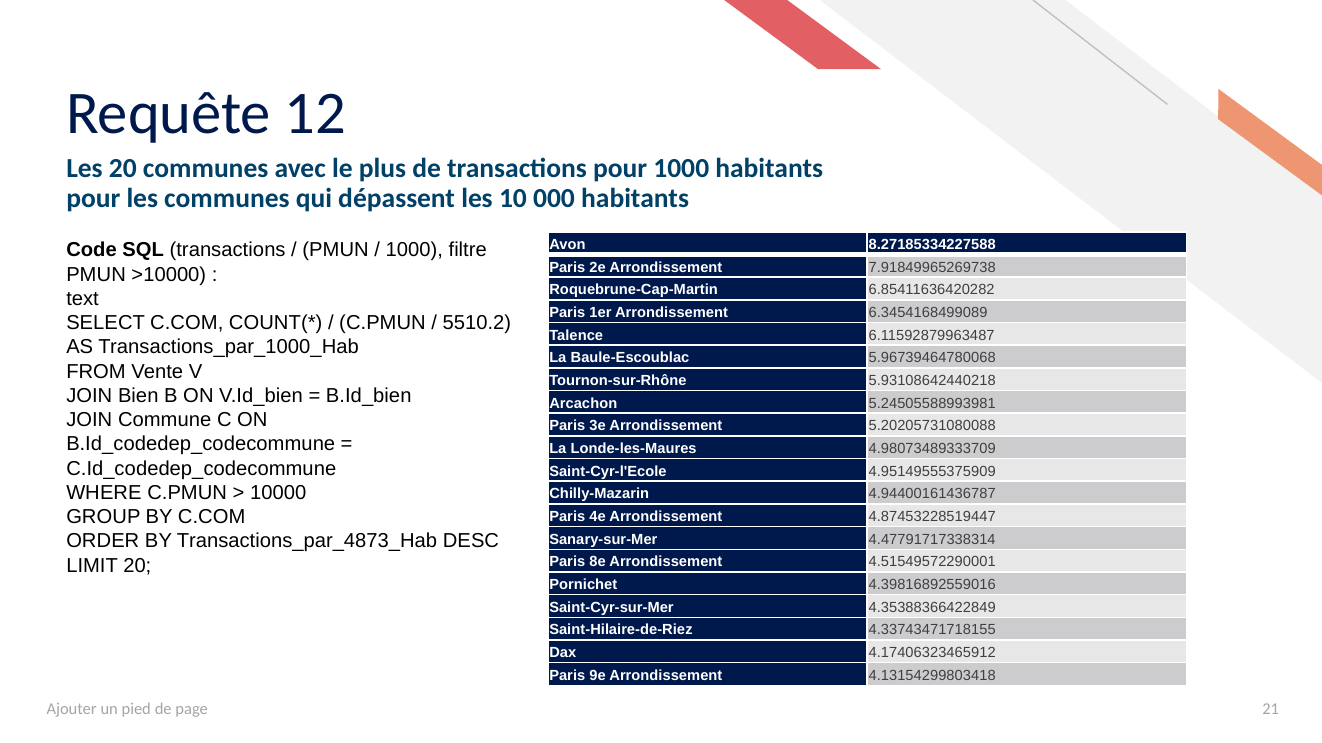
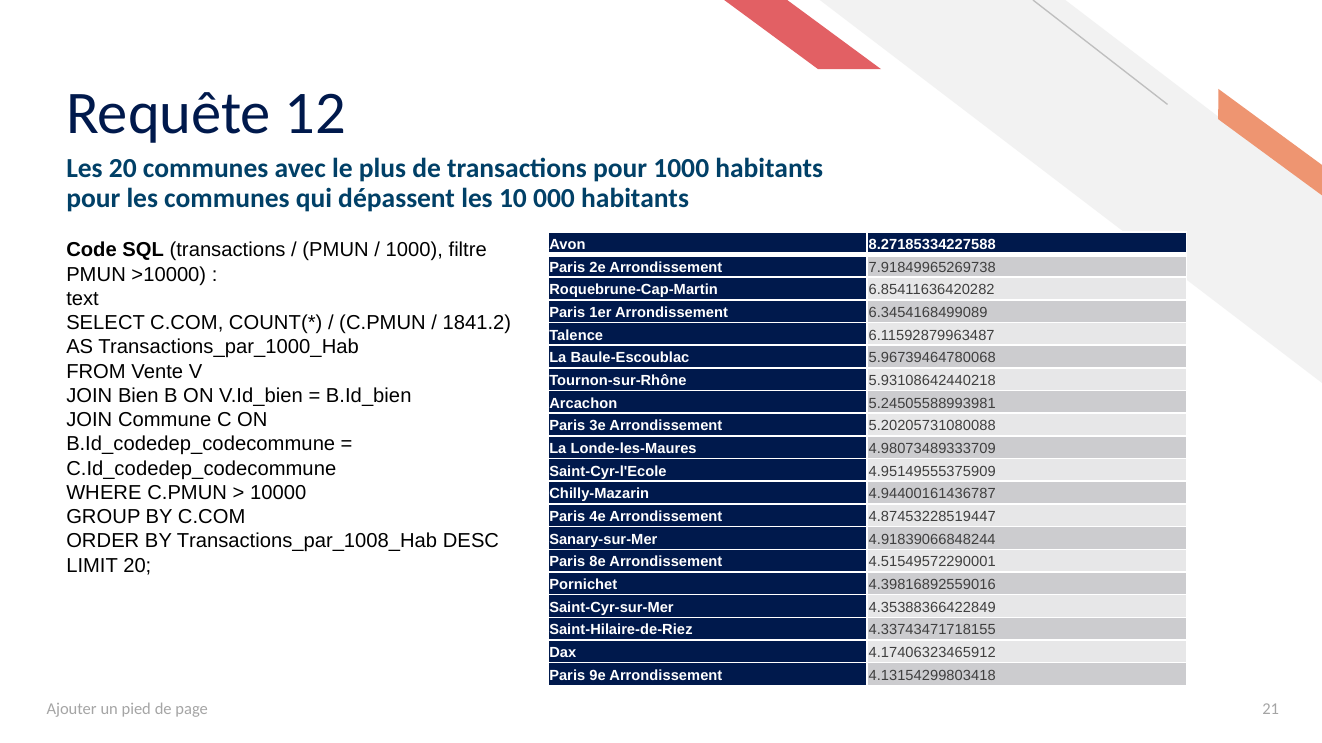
5510.2: 5510.2 -> 1841.2 (477, 323)
Transactions_par_4873_Hab: Transactions_par_4873_Hab -> Transactions_par_1008_Hab (307, 542)
4.47791717338314: 4.47791717338314 -> 4.91839066848244 (932, 540)
